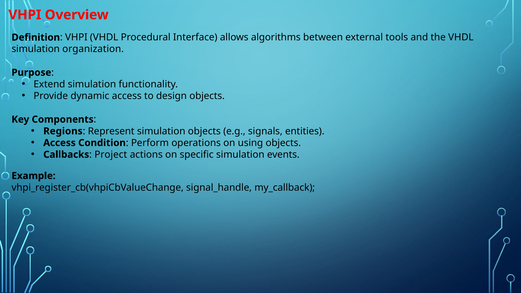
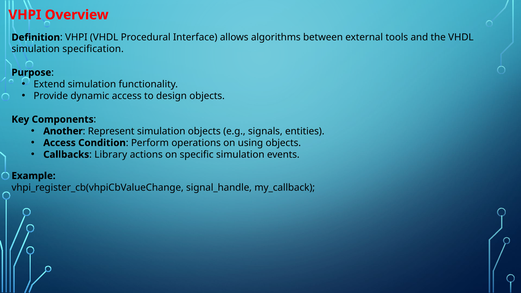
organization: organization -> specification (93, 49)
Regions: Regions -> Another (63, 131)
Project: Project -> Library (111, 155)
